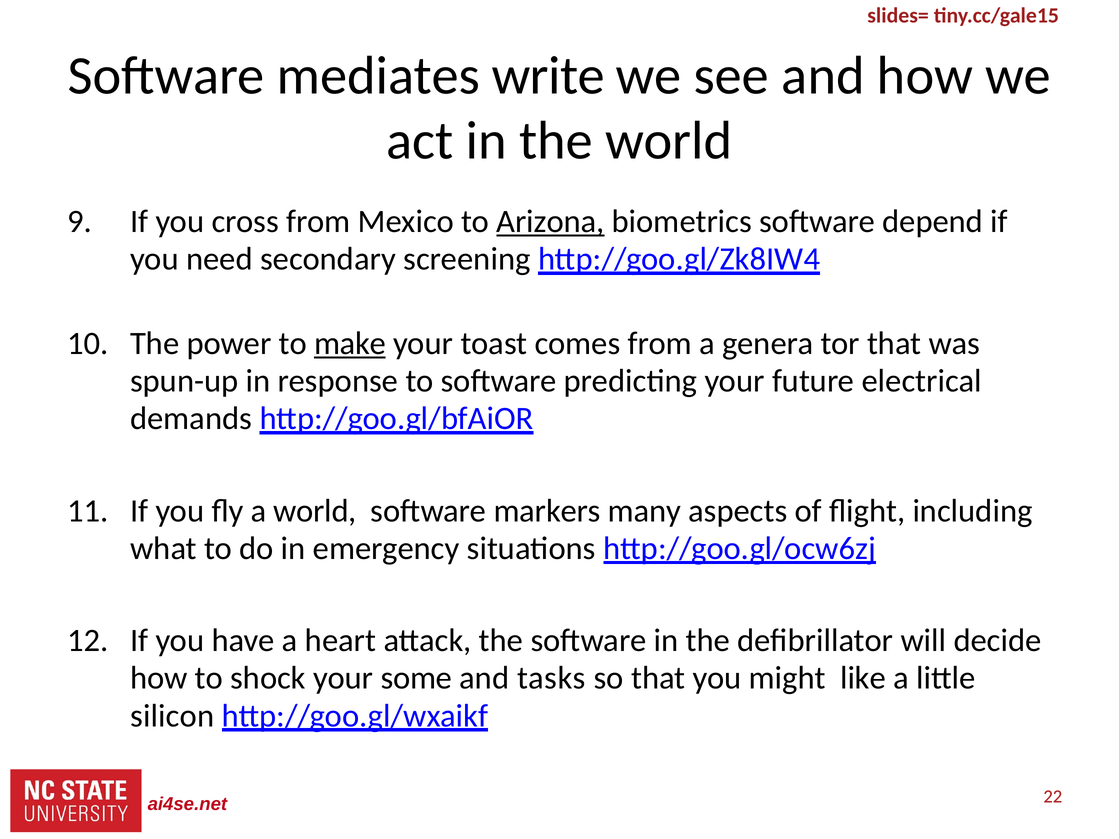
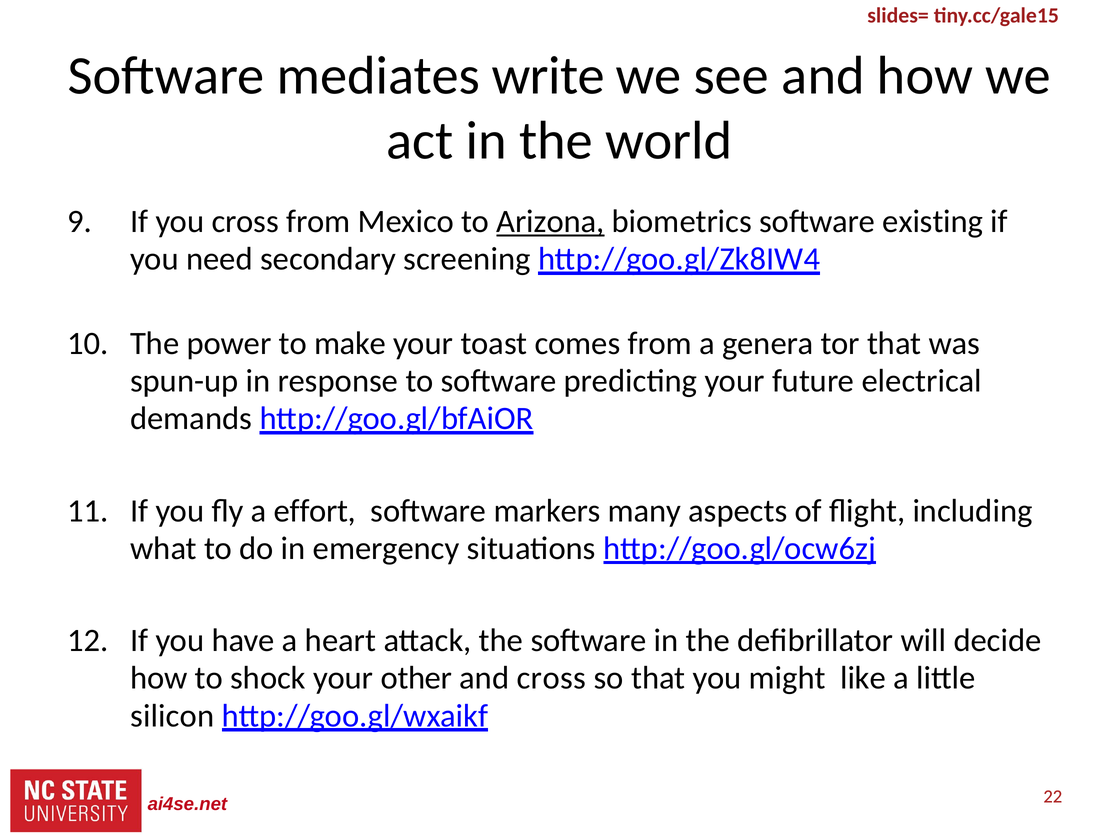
depend: depend -> existing (933, 222)
make underline: present -> none (350, 344)
a world: world -> effort (315, 511)
some: some -> other (416, 678)
and tasks: tasks -> cross (551, 678)
